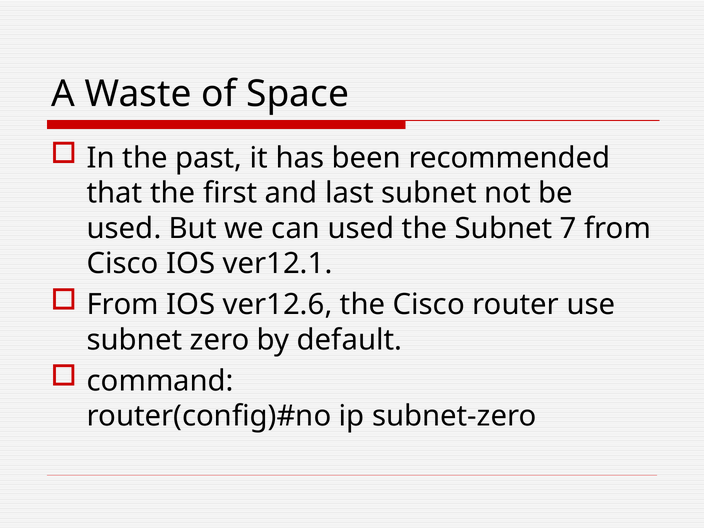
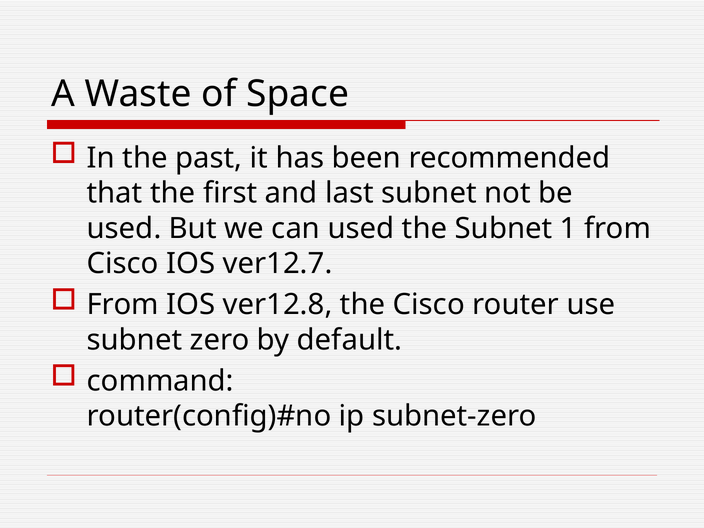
7: 7 -> 1 (568, 228)
ver12.1: ver12.1 -> ver12.7 (278, 264)
ver12.6: ver12.6 -> ver12.8 (278, 305)
